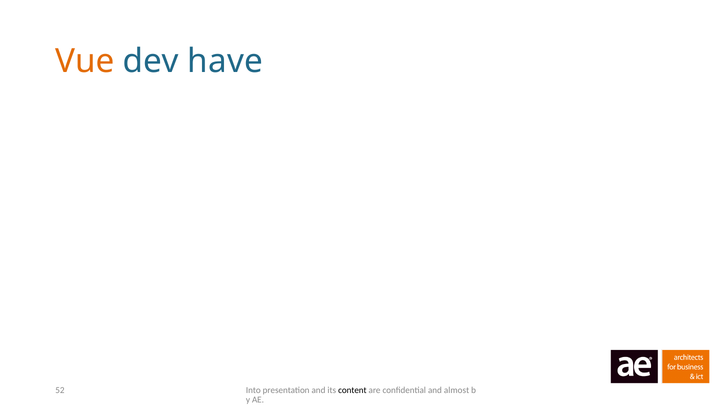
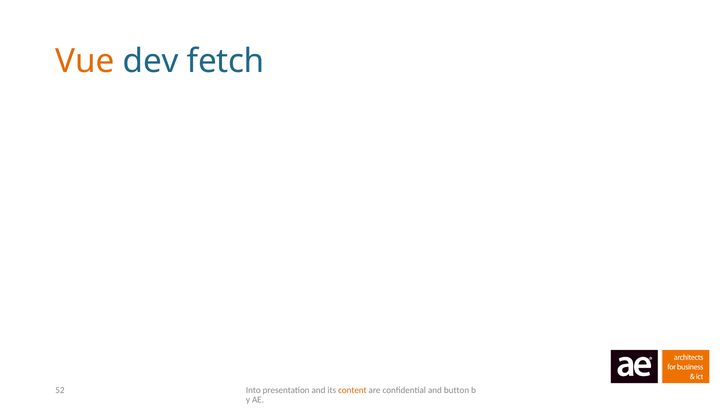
have: have -> fetch (226, 61)
content colour: black -> orange (352, 390)
almost: almost -> button (457, 390)
